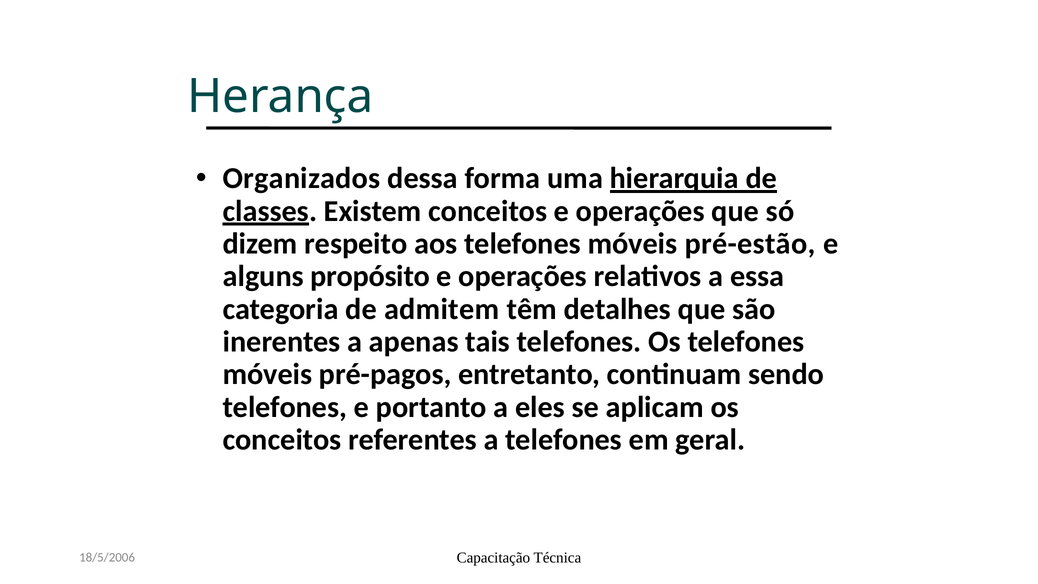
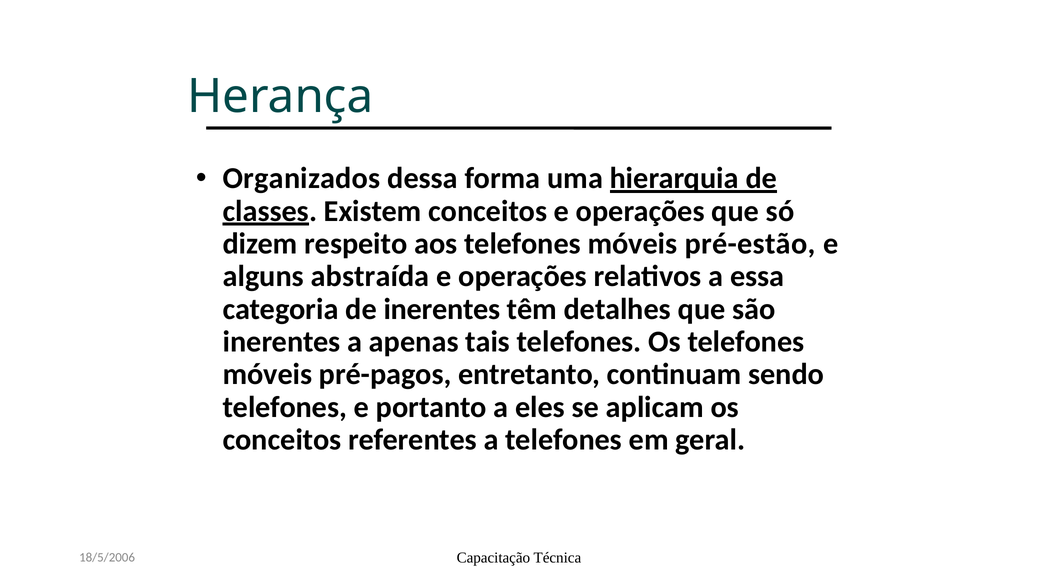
propósito: propósito -> abstraída (370, 276)
de admitem: admitem -> inerentes (442, 309)
